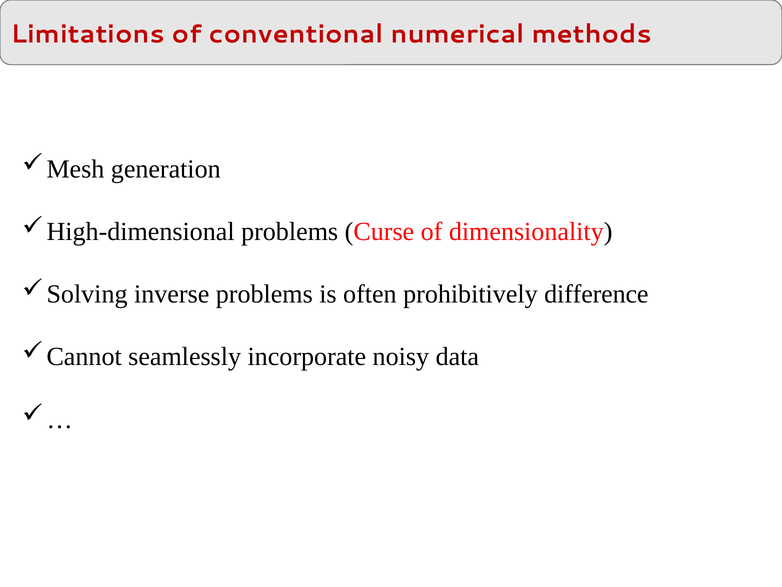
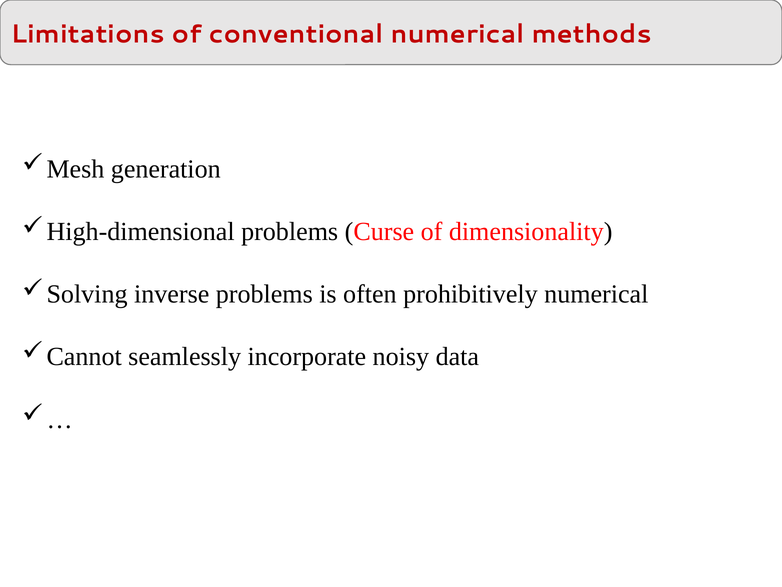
prohibitively difference: difference -> numerical (596, 294)
